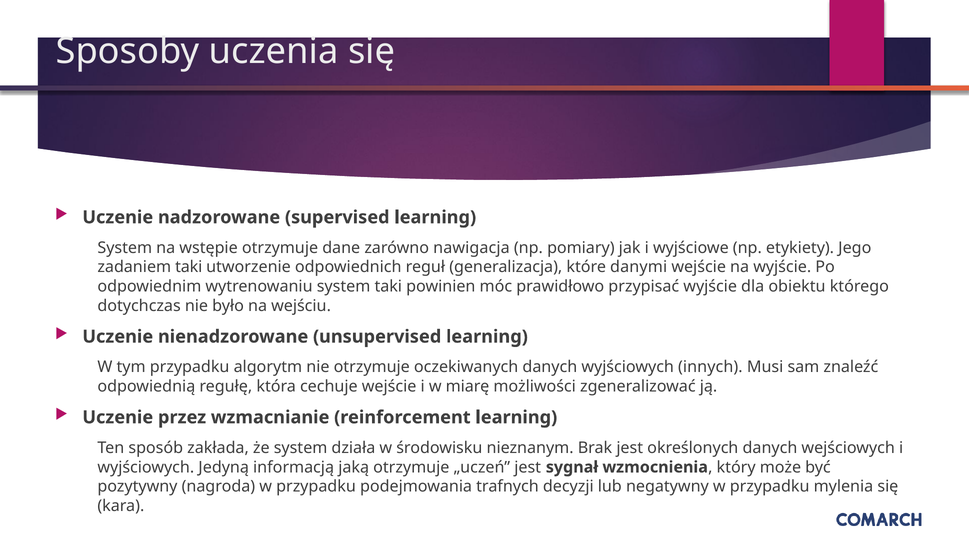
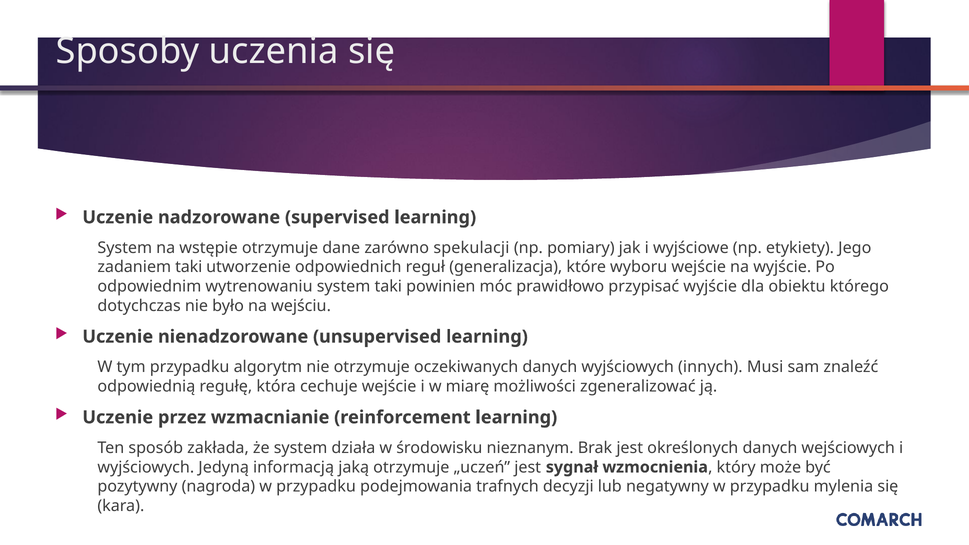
nawigacja: nawigacja -> spekulacji (471, 248)
danymi: danymi -> wyboru (639, 267)
